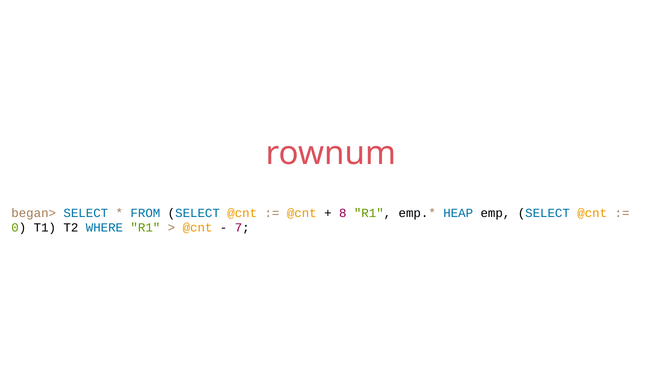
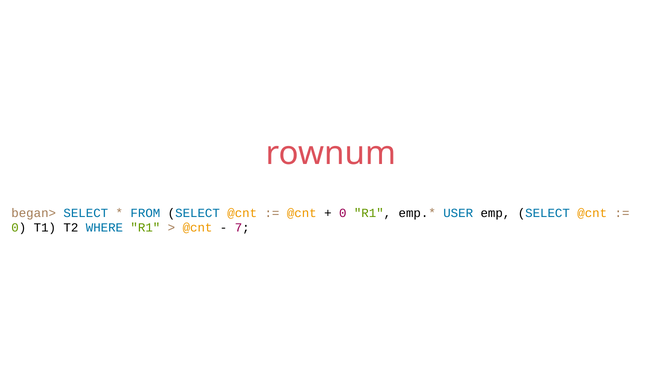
8: 8 -> 0 (343, 213)
HEAP: HEAP -> USER (458, 213)
